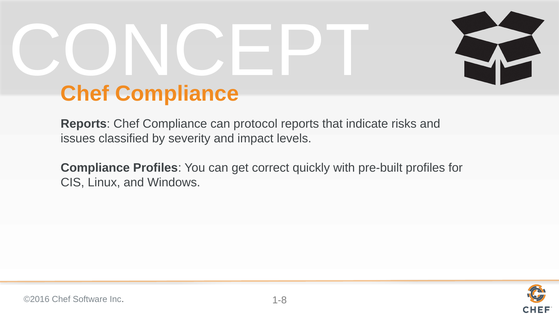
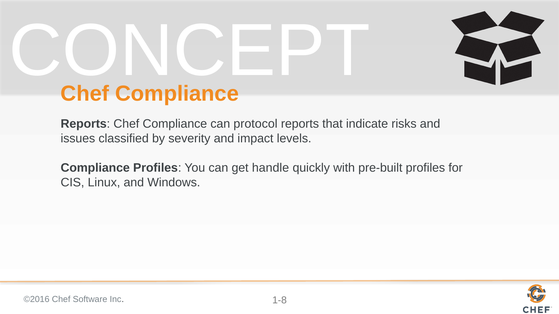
correct: correct -> handle (271, 168)
